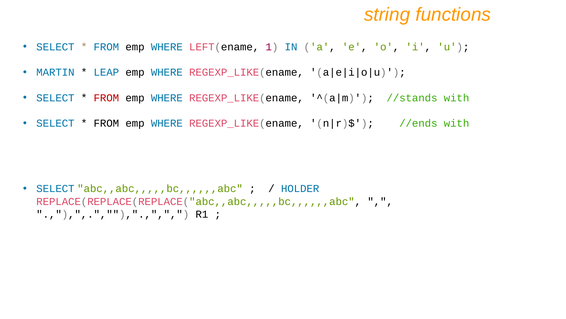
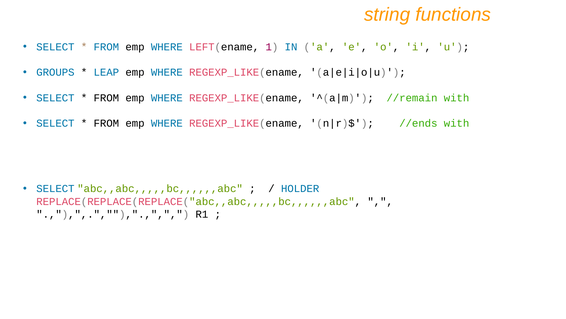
MARTIN: MARTIN -> GROUPS (55, 72)
FROM colour: red -> black (106, 98)
//stands: //stands -> //remain (412, 98)
